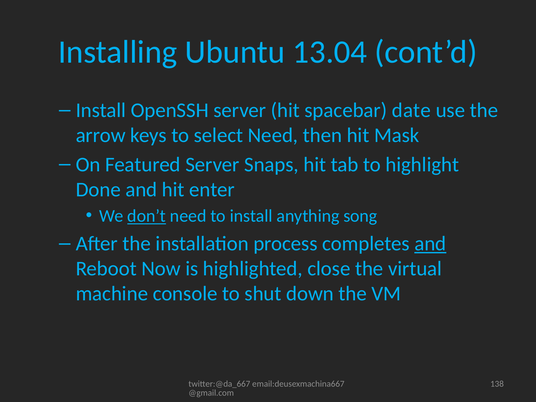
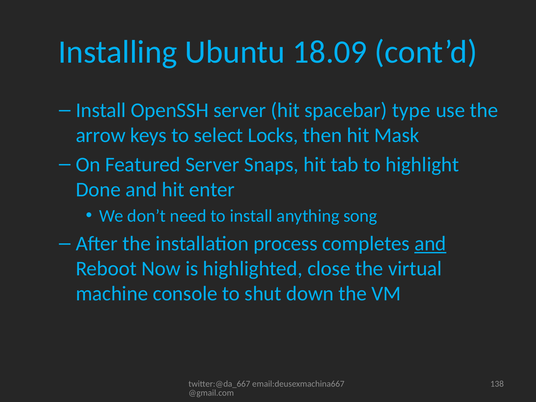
13.04: 13.04 -> 18.09 (330, 52)
date: date -> type (411, 110)
select Need: Need -> Locks (273, 135)
don’t underline: present -> none (147, 216)
